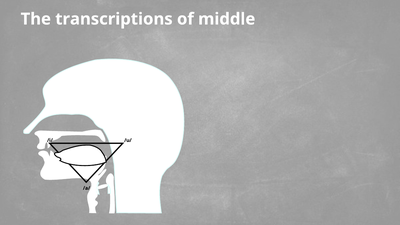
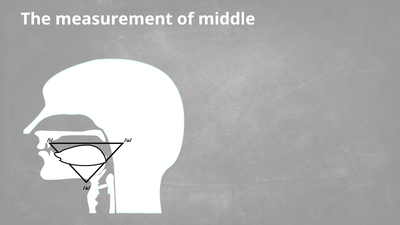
transcriptions: transcriptions -> measurement (114, 19)
